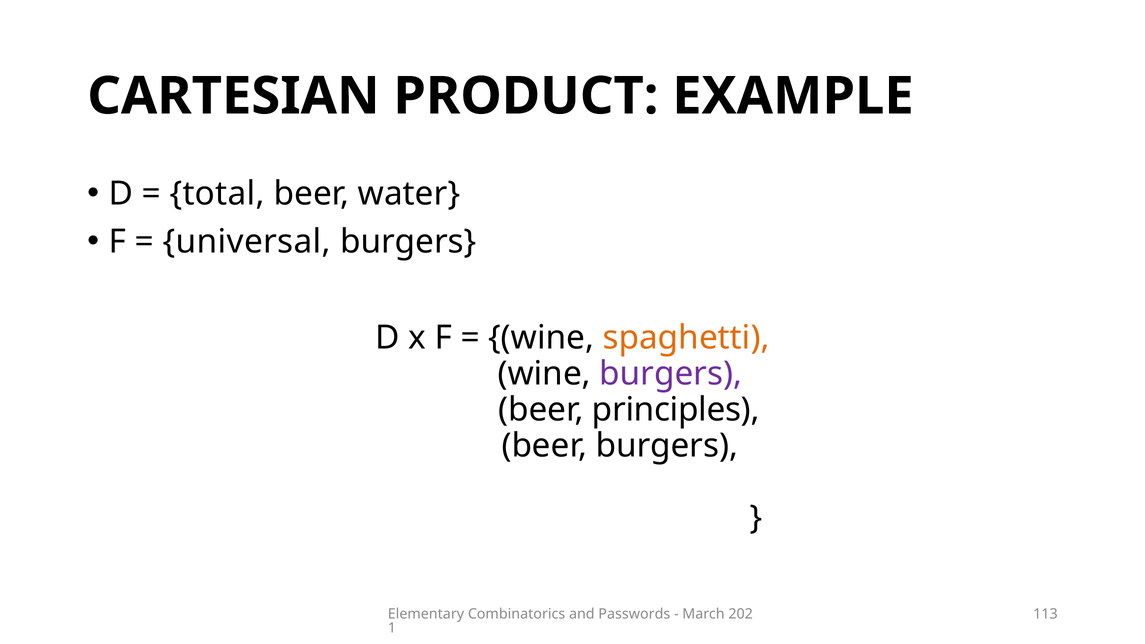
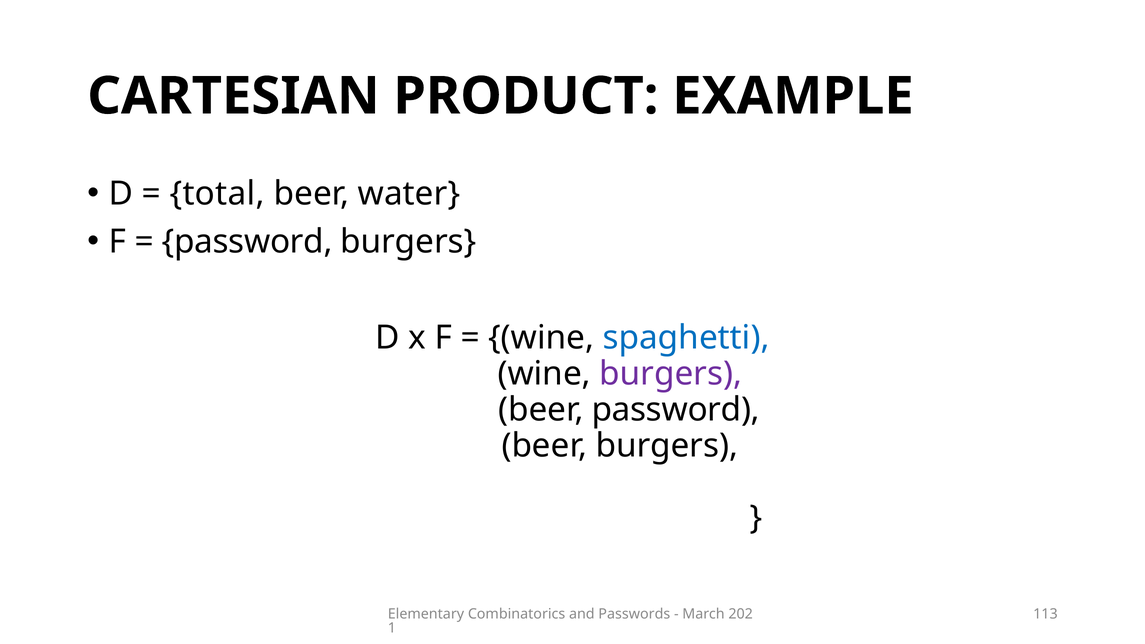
universal: universal -> password (247, 242)
spaghetti colour: orange -> blue (686, 338)
beer principles: principles -> password (676, 410)
